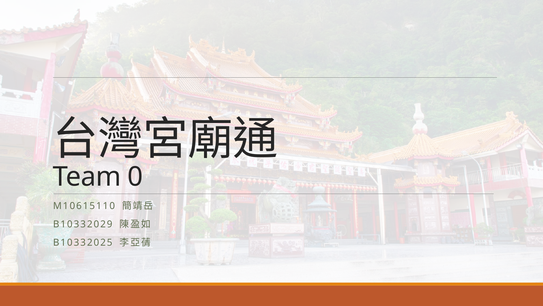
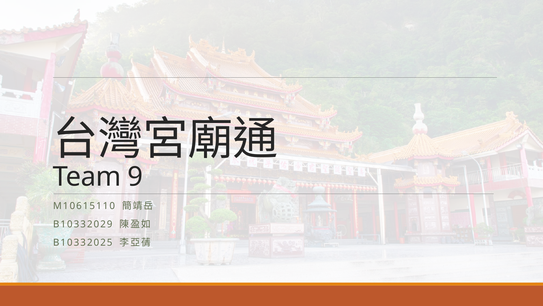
0: 0 -> 9 (135, 177)
